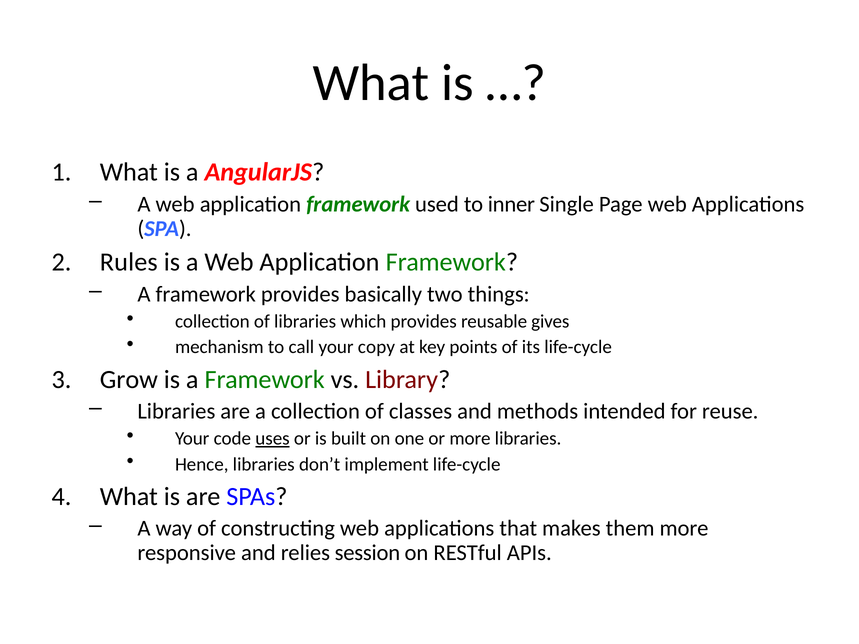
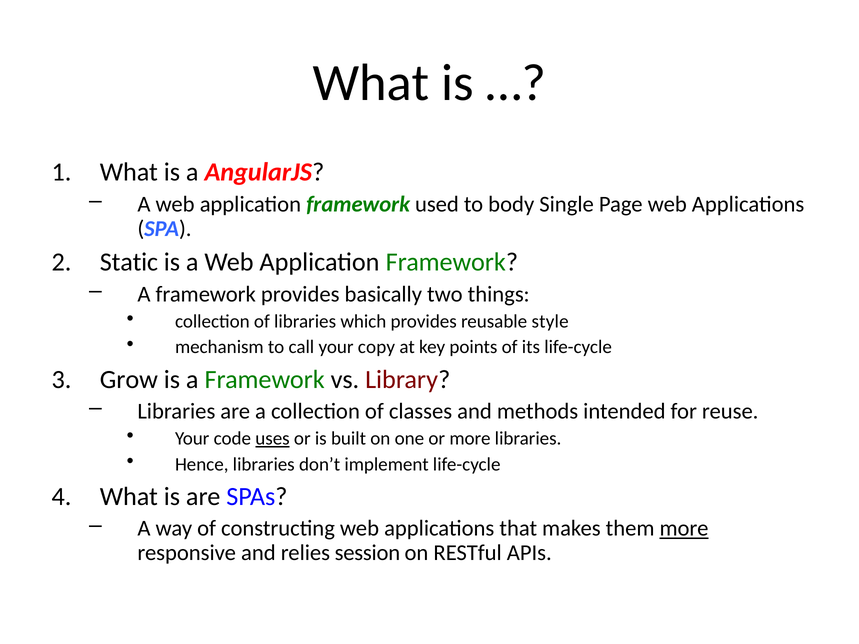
inner: inner -> body (511, 204)
Rules: Rules -> Static (129, 262)
gives: gives -> style (550, 322)
more underline: none -> present (684, 529)
